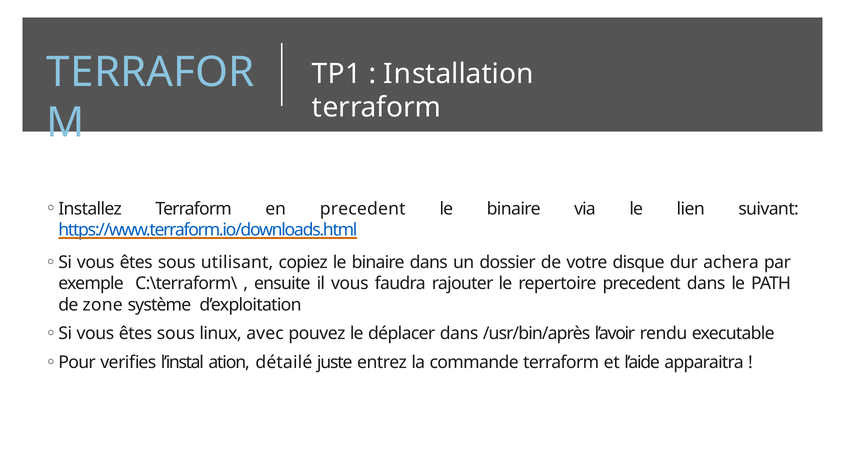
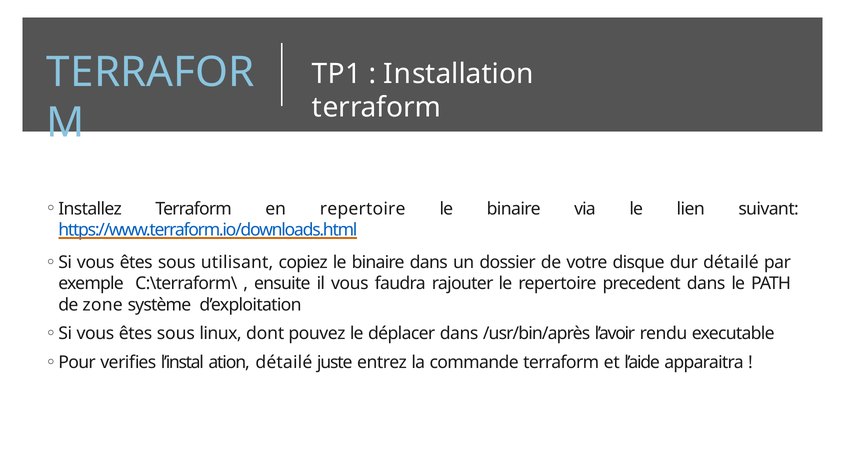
en precedent: precedent -> repertoire (363, 209)
dur achera: achera -> détailé (731, 263)
avec: avec -> dont (265, 334)
